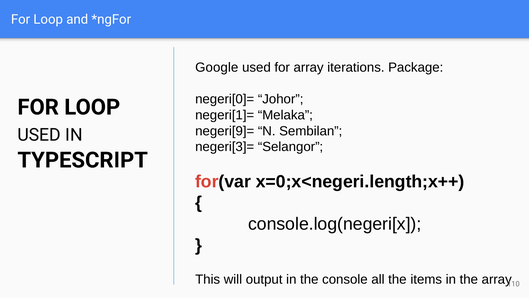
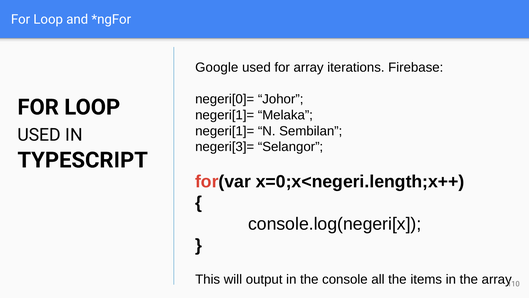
Package: Package -> Firebase (416, 67)
negeri[9]=: negeri[9]= -> negeri[1]= (225, 131)
